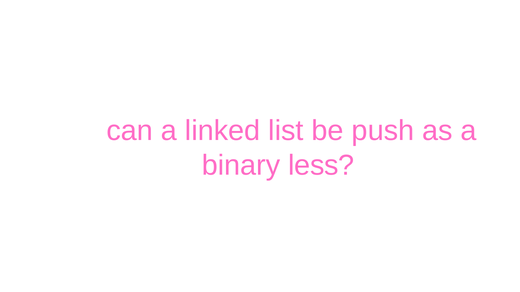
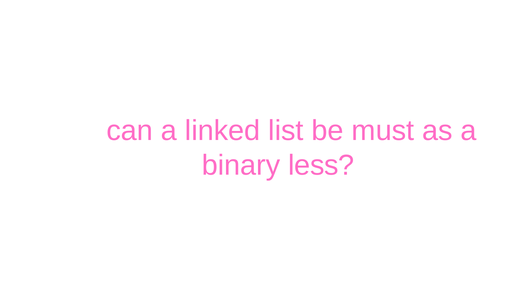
push: push -> must (383, 131)
